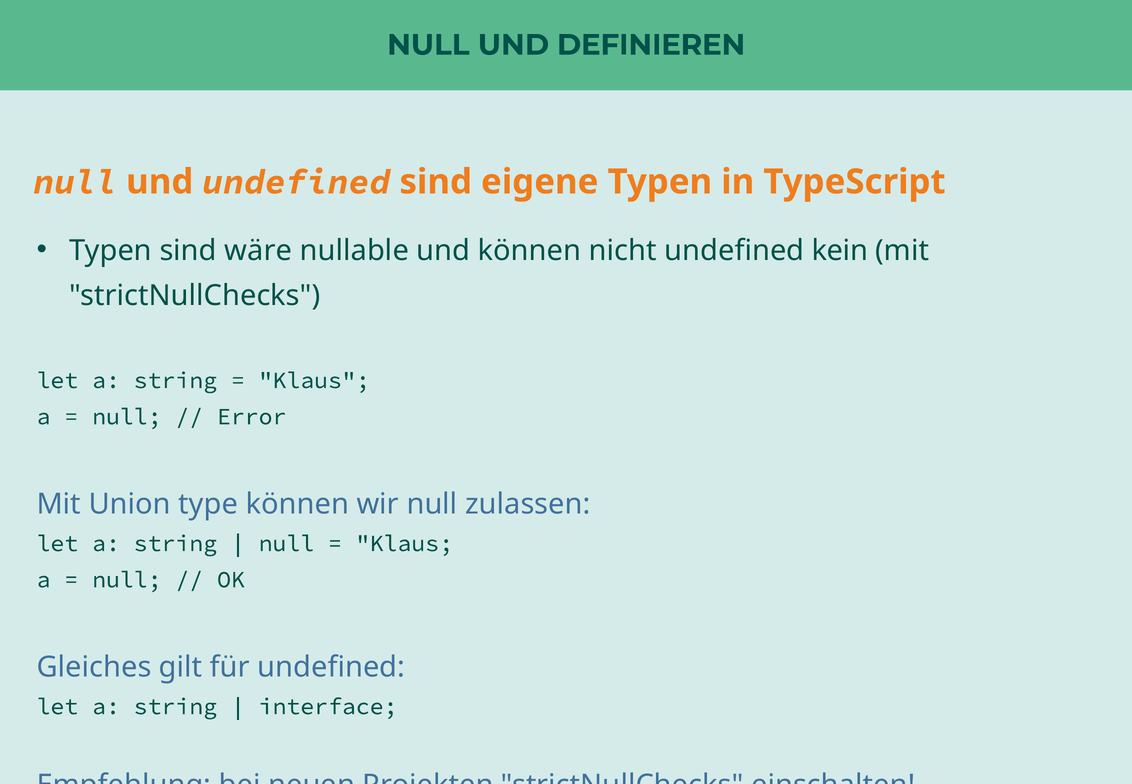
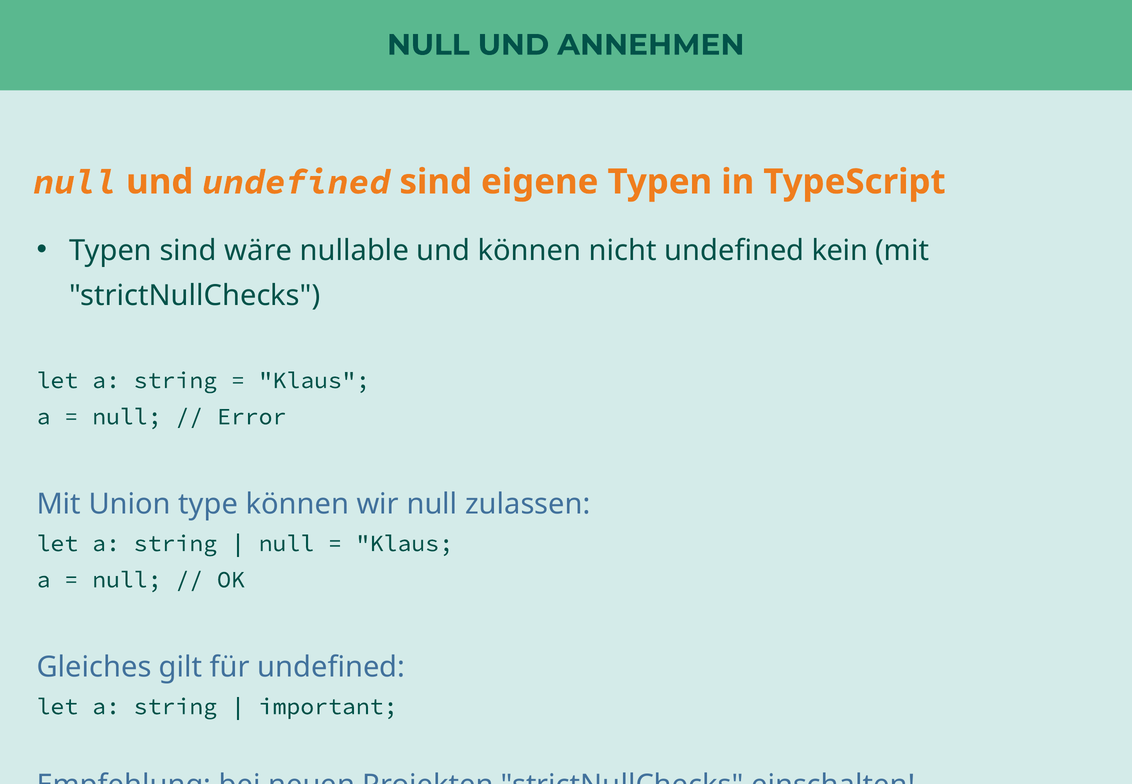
DEFINIEREN: DEFINIEREN -> ANNEHMEN (651, 45)
interface: interface -> important (328, 706)
